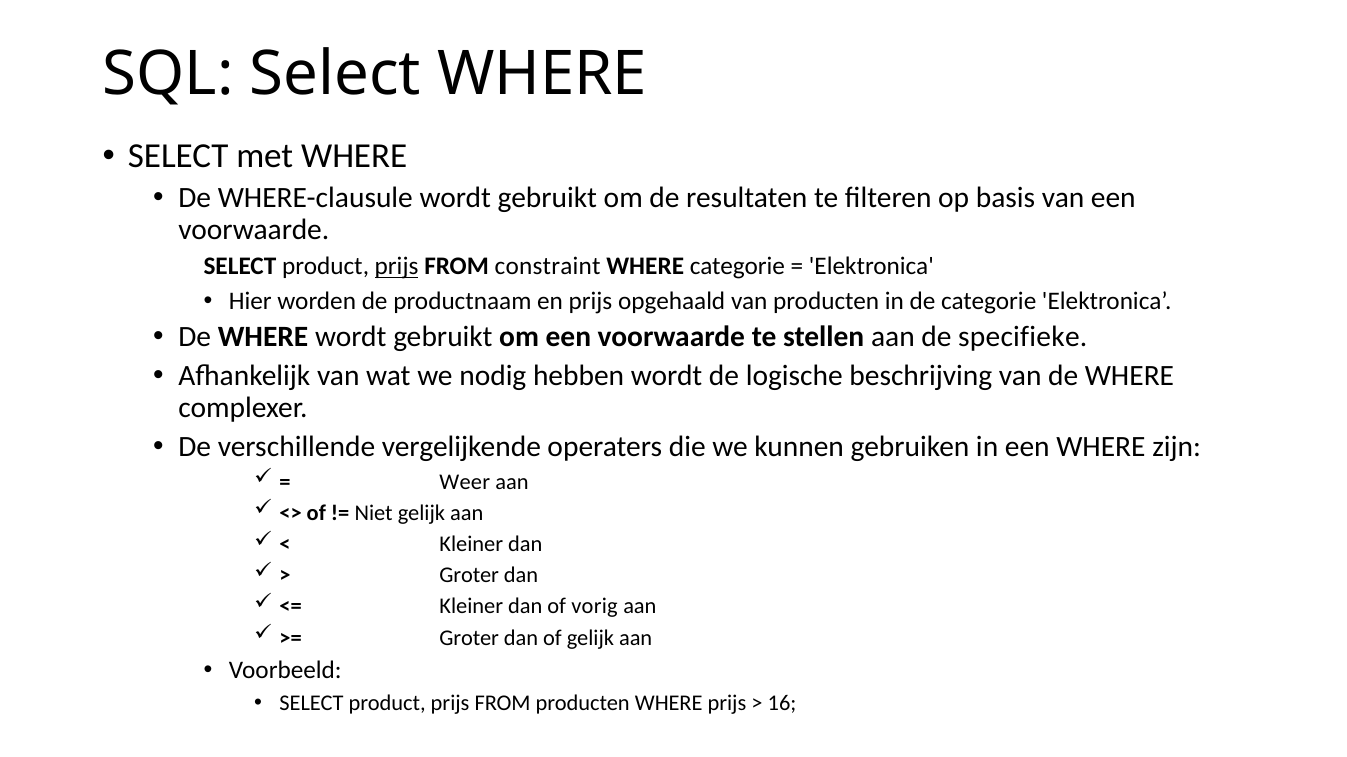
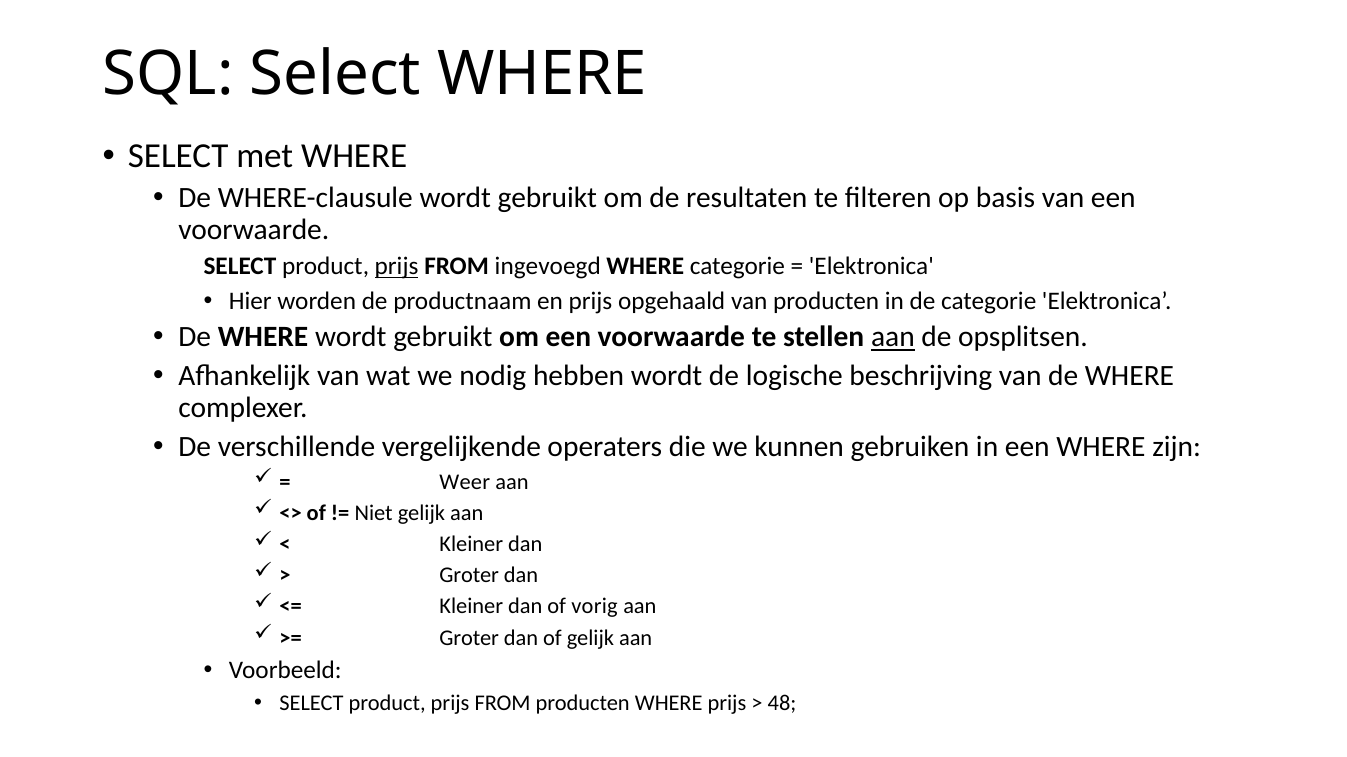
constraint: constraint -> ingevoegd (548, 267)
aan underline: none -> present (893, 338)
specifieke: specifieke -> opsplitsen (1023, 338)
16: 16 -> 48 (782, 704)
